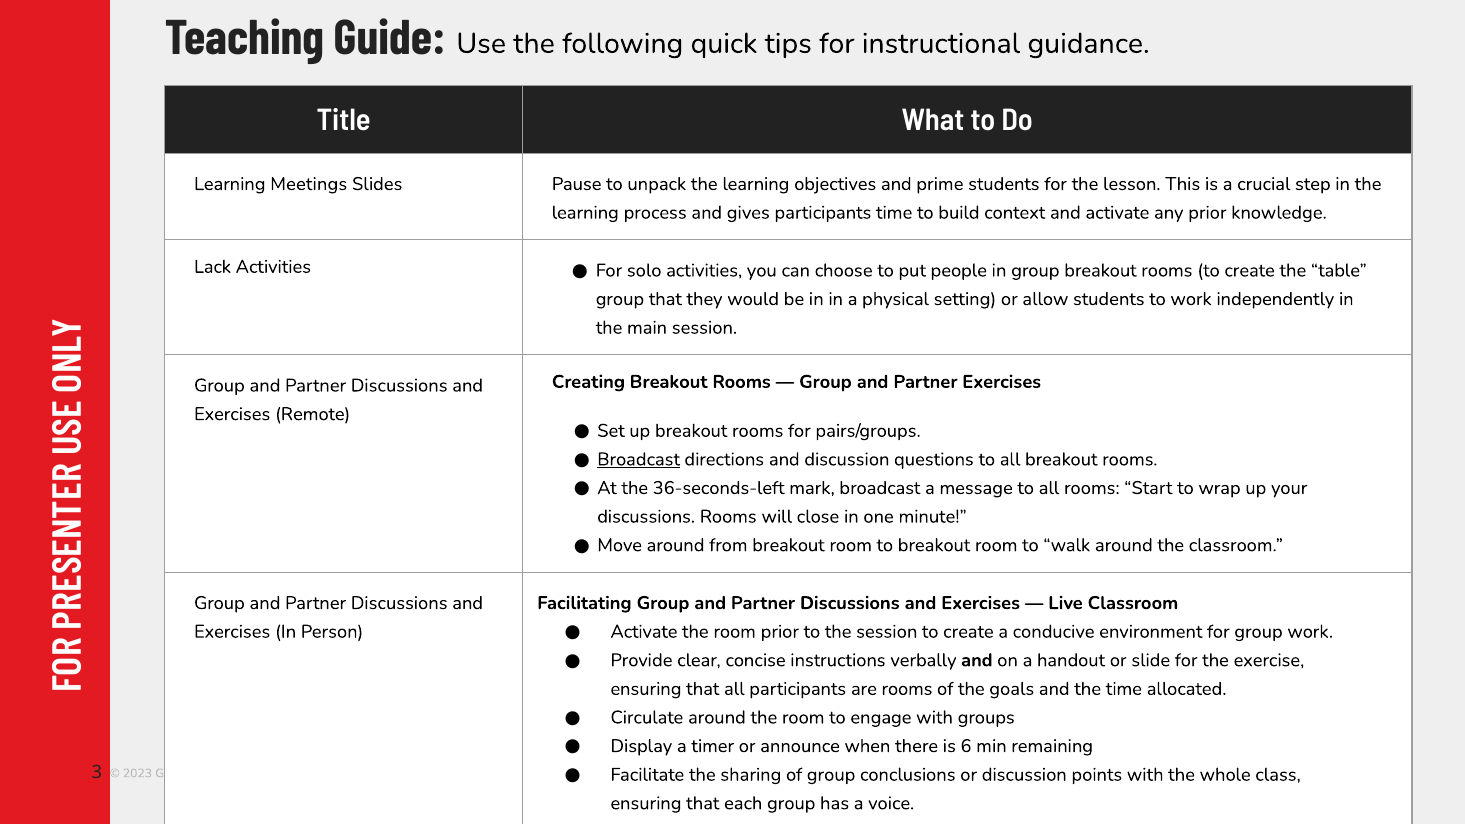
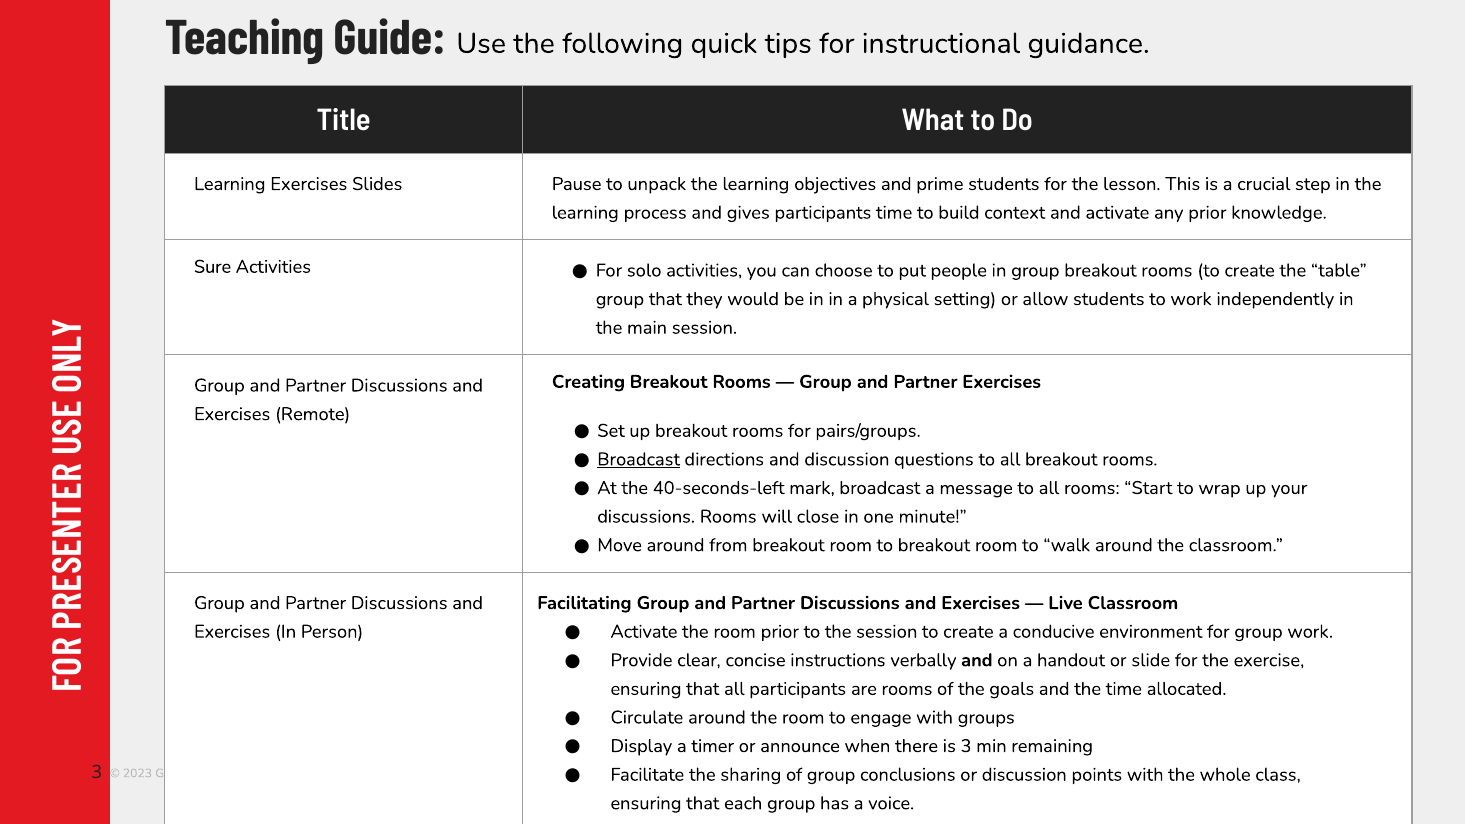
Learning Meetings: Meetings -> Exercises (309, 184)
Lack: Lack -> Sure (213, 267)
36-seconds-left: 36-seconds-left -> 40-seconds-left (719, 488)
is 6: 6 -> 3 (966, 746)
